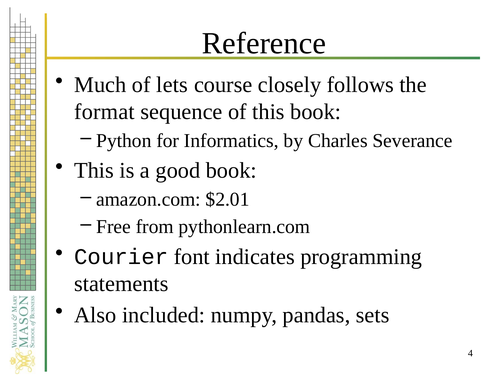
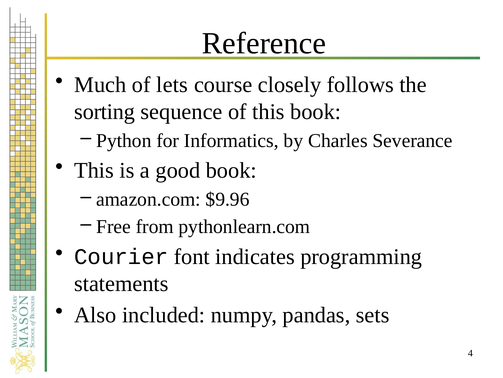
format: format -> sorting (105, 111)
$2.01: $2.01 -> $9.96 (228, 199)
